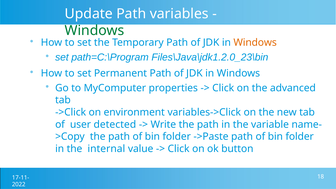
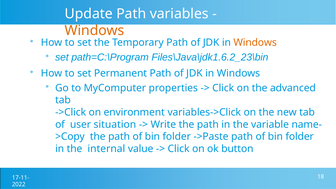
Windows colour: green -> orange (95, 30)
Files\Java\jdk1.2.0_23\bin: Files\Java\jdk1.2.0_23\bin -> Files\Java\jdk1.6.2_23\bin (210, 57)
detected: detected -> situation (115, 125)
